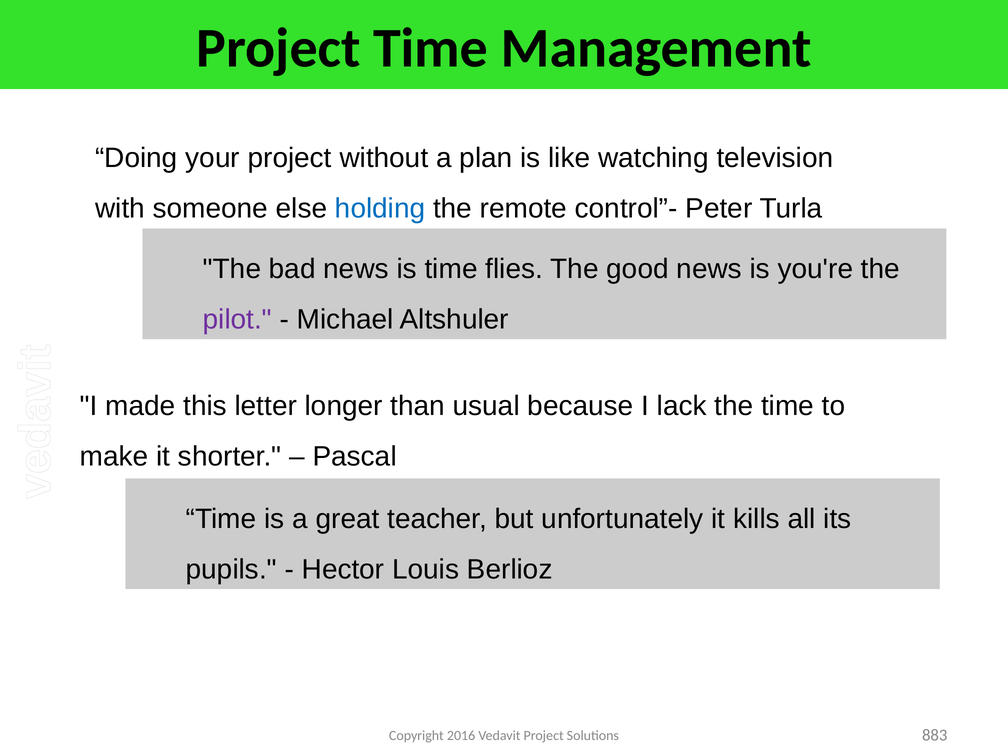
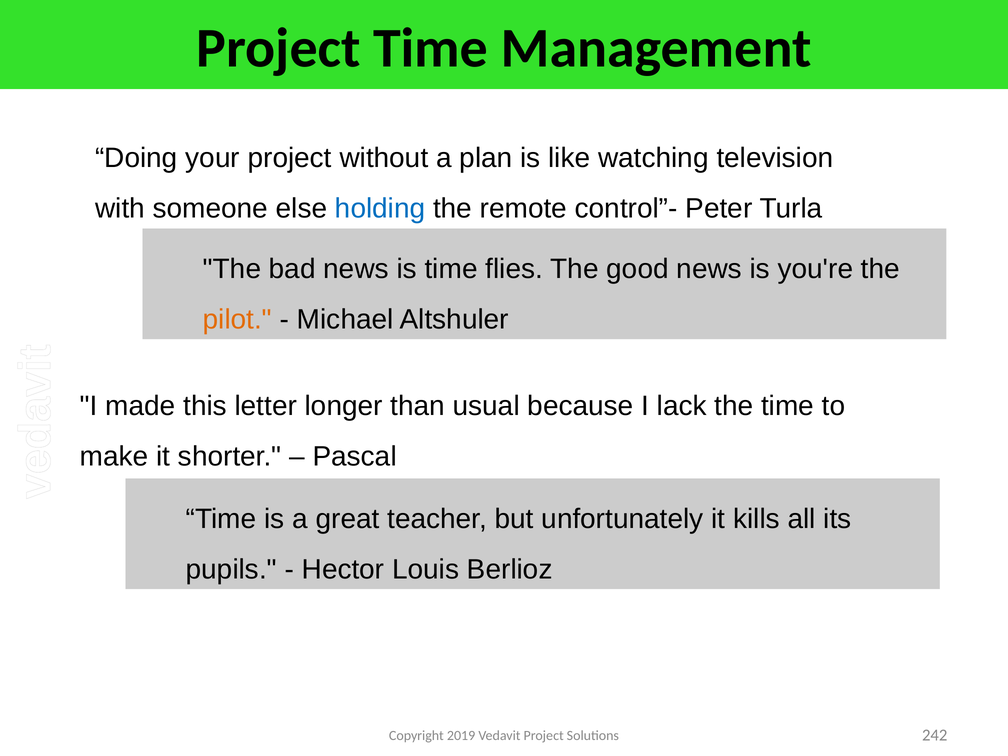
pilot colour: purple -> orange (237, 319)
2016: 2016 -> 2019 (461, 735)
883: 883 -> 242 (935, 735)
